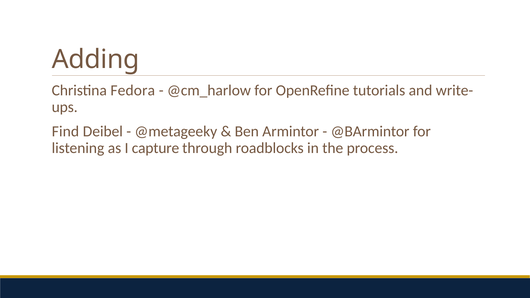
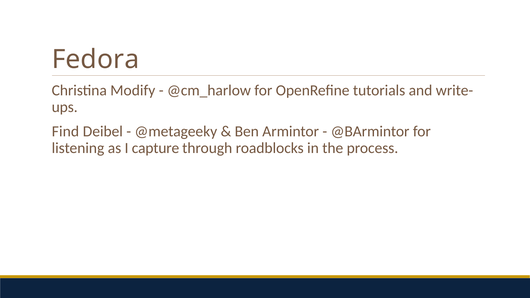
Adding: Adding -> Fedora (95, 59)
Fedora: Fedora -> Modify (133, 90)
